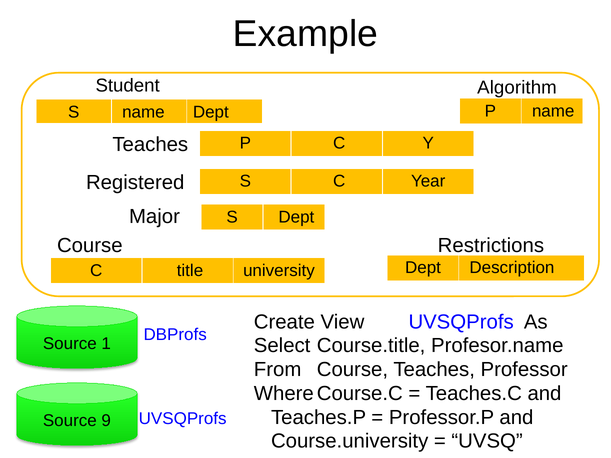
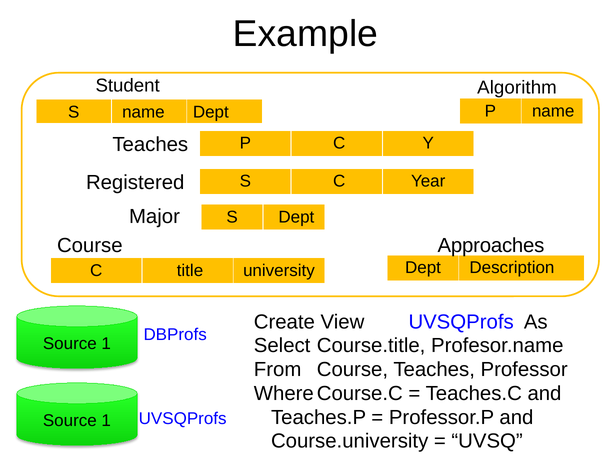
Restrictions: Restrictions -> Approaches (491, 246)
9: 9 -> 1 (106, 421)
